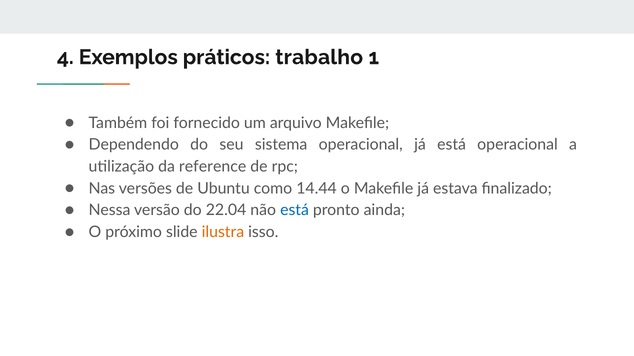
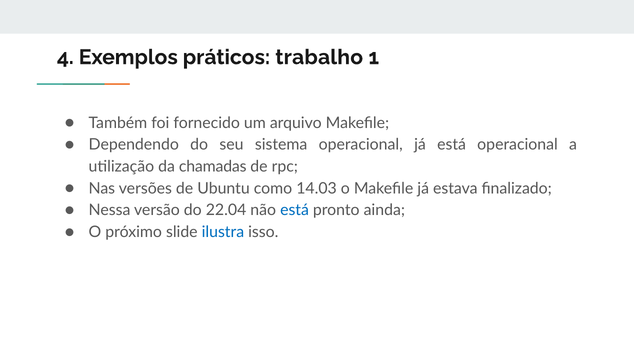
reference: reference -> chamadas (213, 167)
14.44: 14.44 -> 14.03 (317, 189)
ilustra colour: orange -> blue (223, 232)
